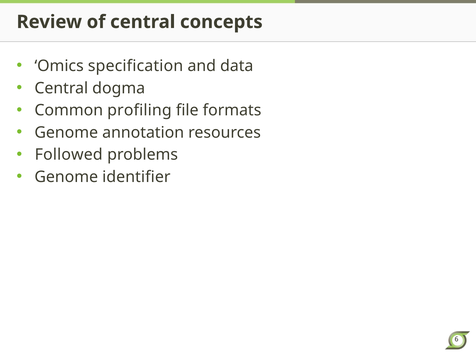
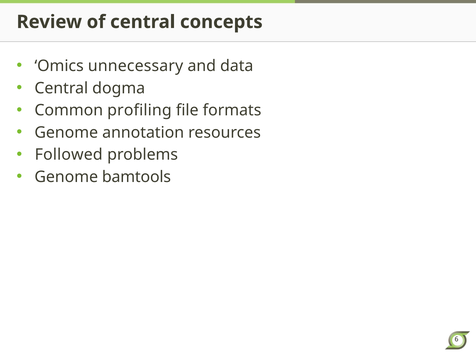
specification: specification -> unnecessary (136, 66)
identifier: identifier -> bamtools (136, 177)
